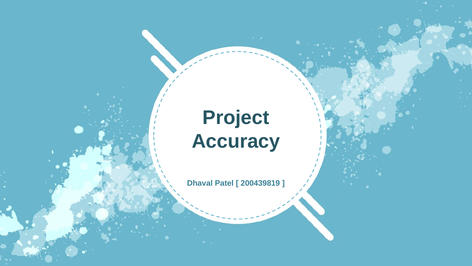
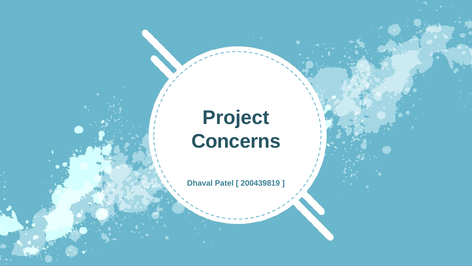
Accuracy: Accuracy -> Concerns (236, 141)
